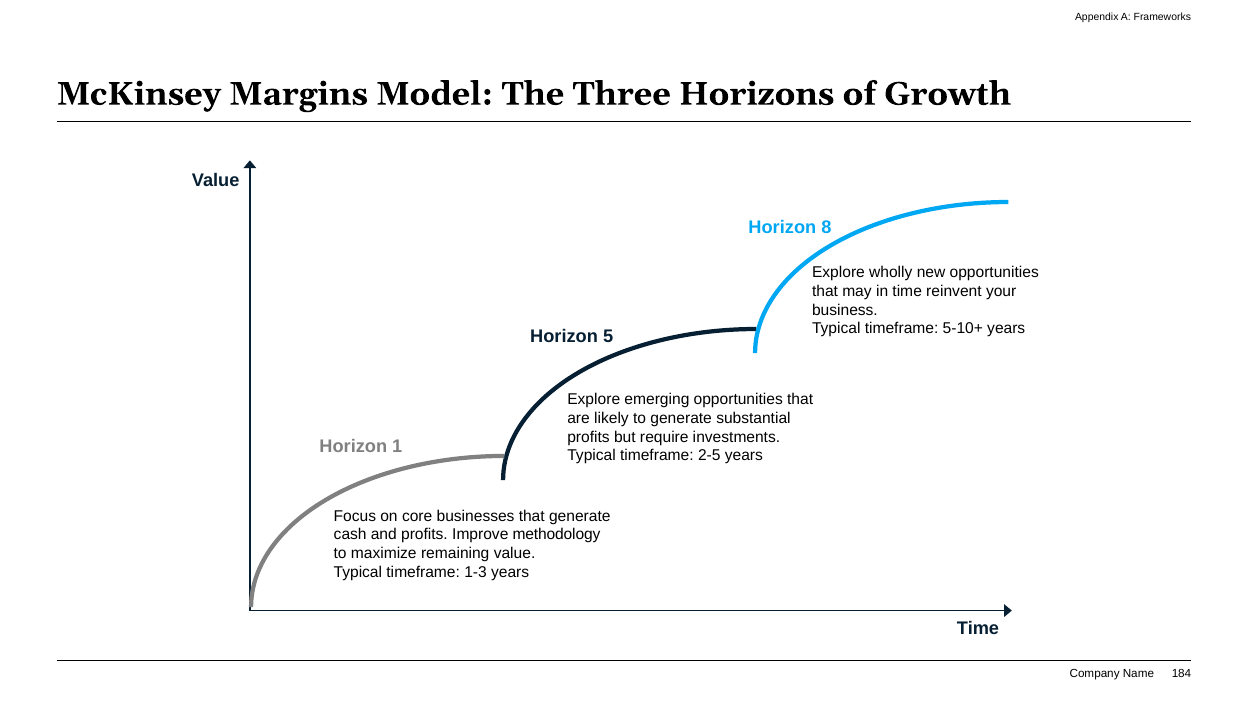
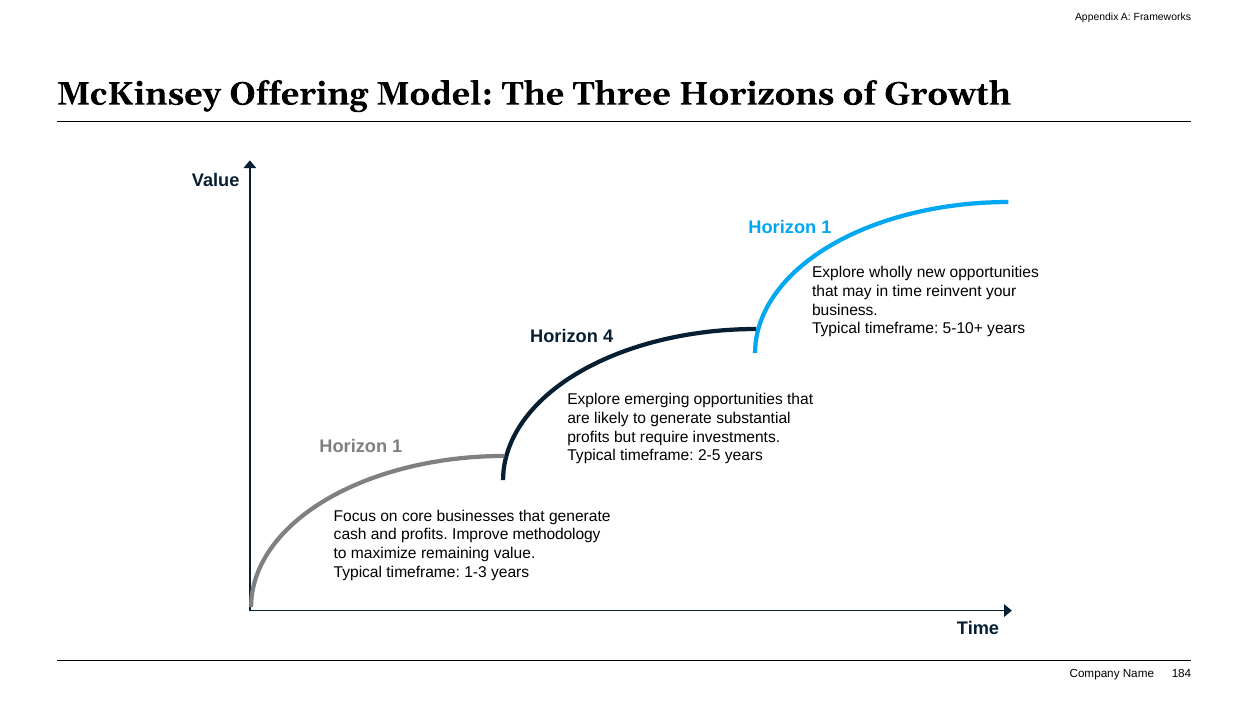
Margins: Margins -> Offering (299, 94)
8: 8 -> 1 (826, 227)
5: 5 -> 4 (608, 337)
